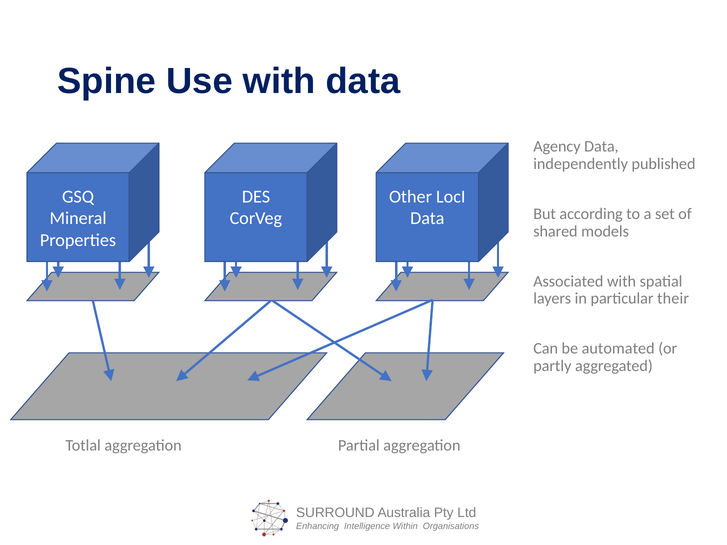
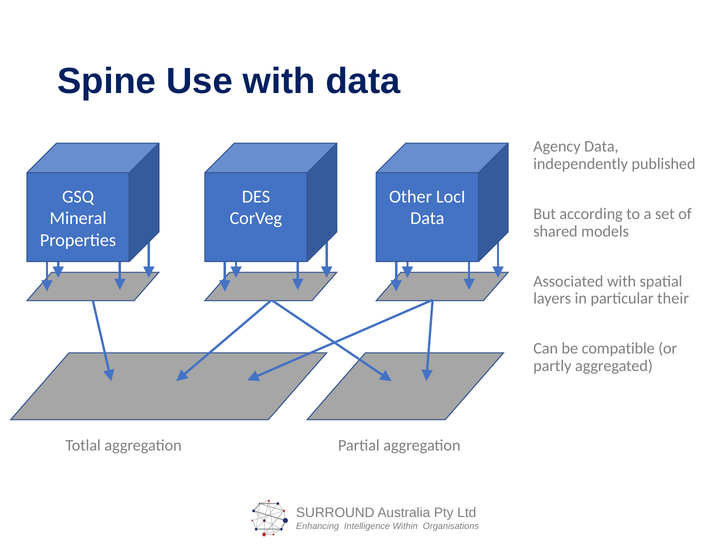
automated: automated -> compatible (618, 349)
